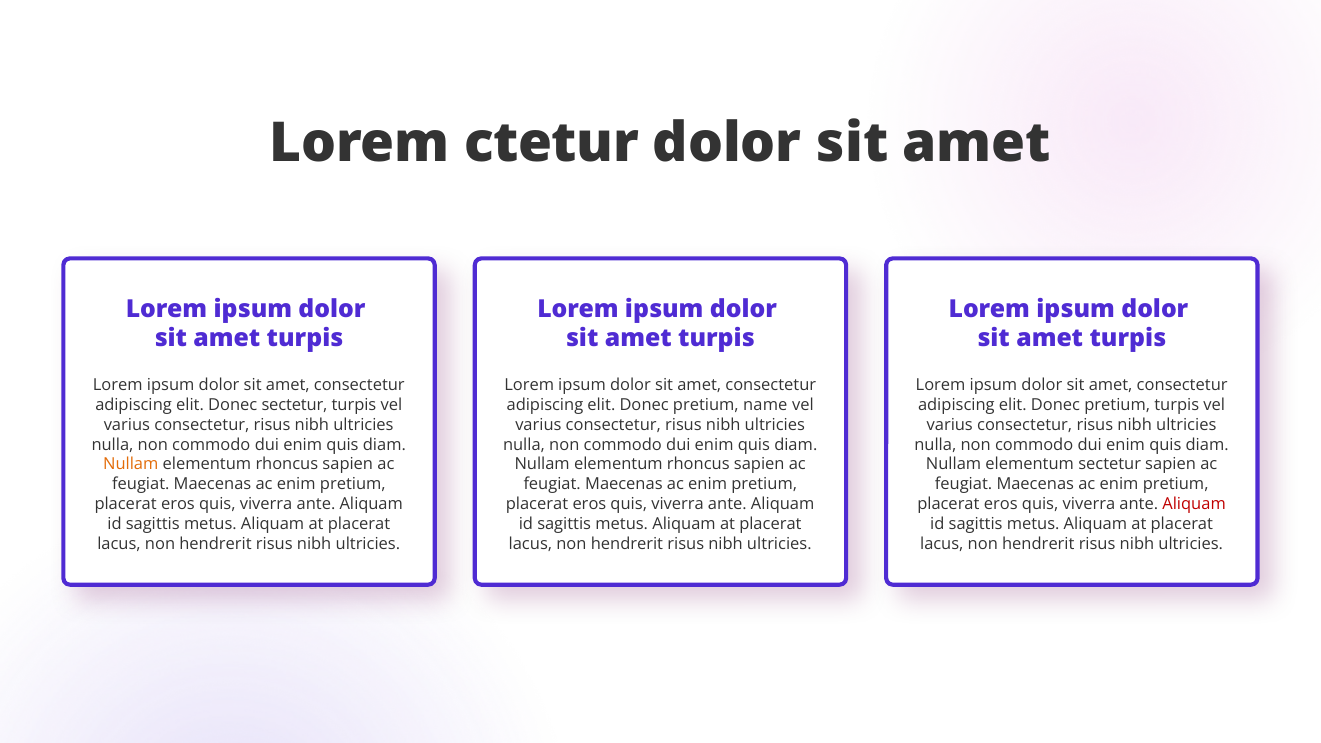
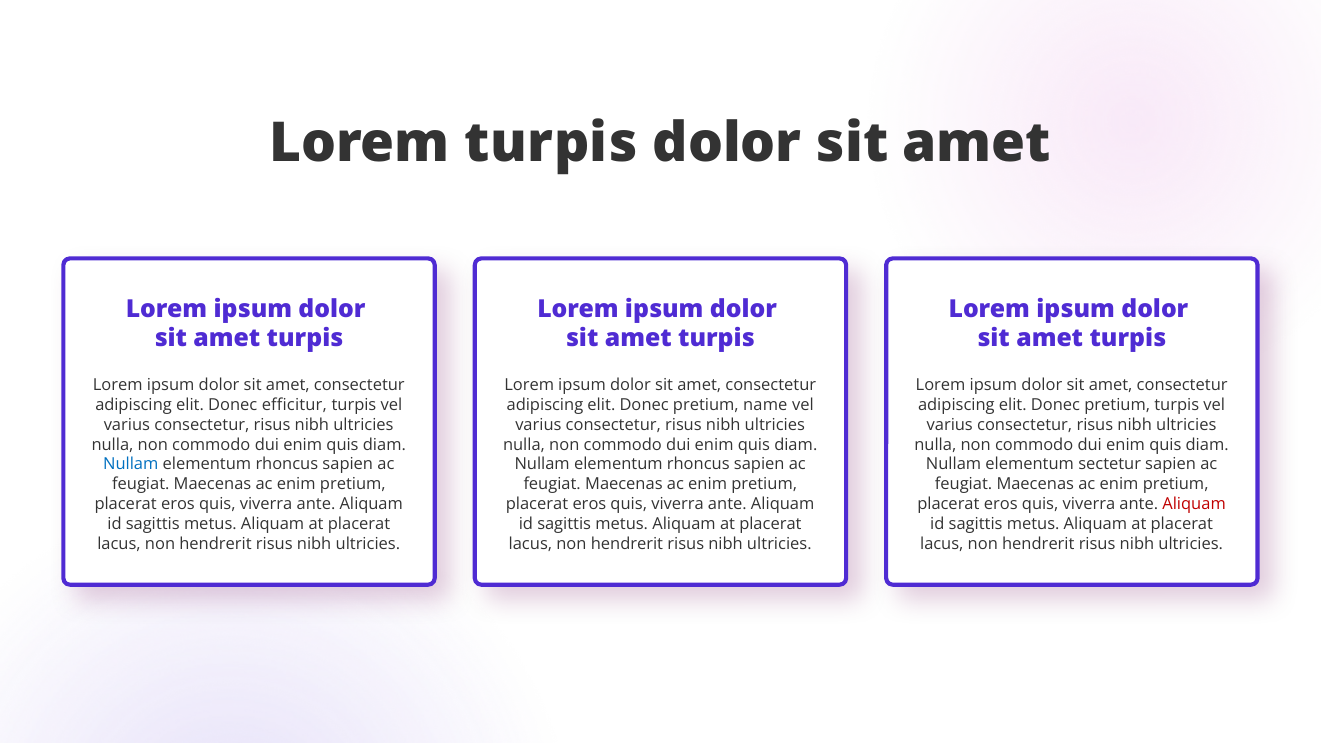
Lorem ctetur: ctetur -> turpis (551, 143)
Donec sectetur: sectetur -> efficitur (294, 405)
Nullam colour: orange -> blue (131, 465)
